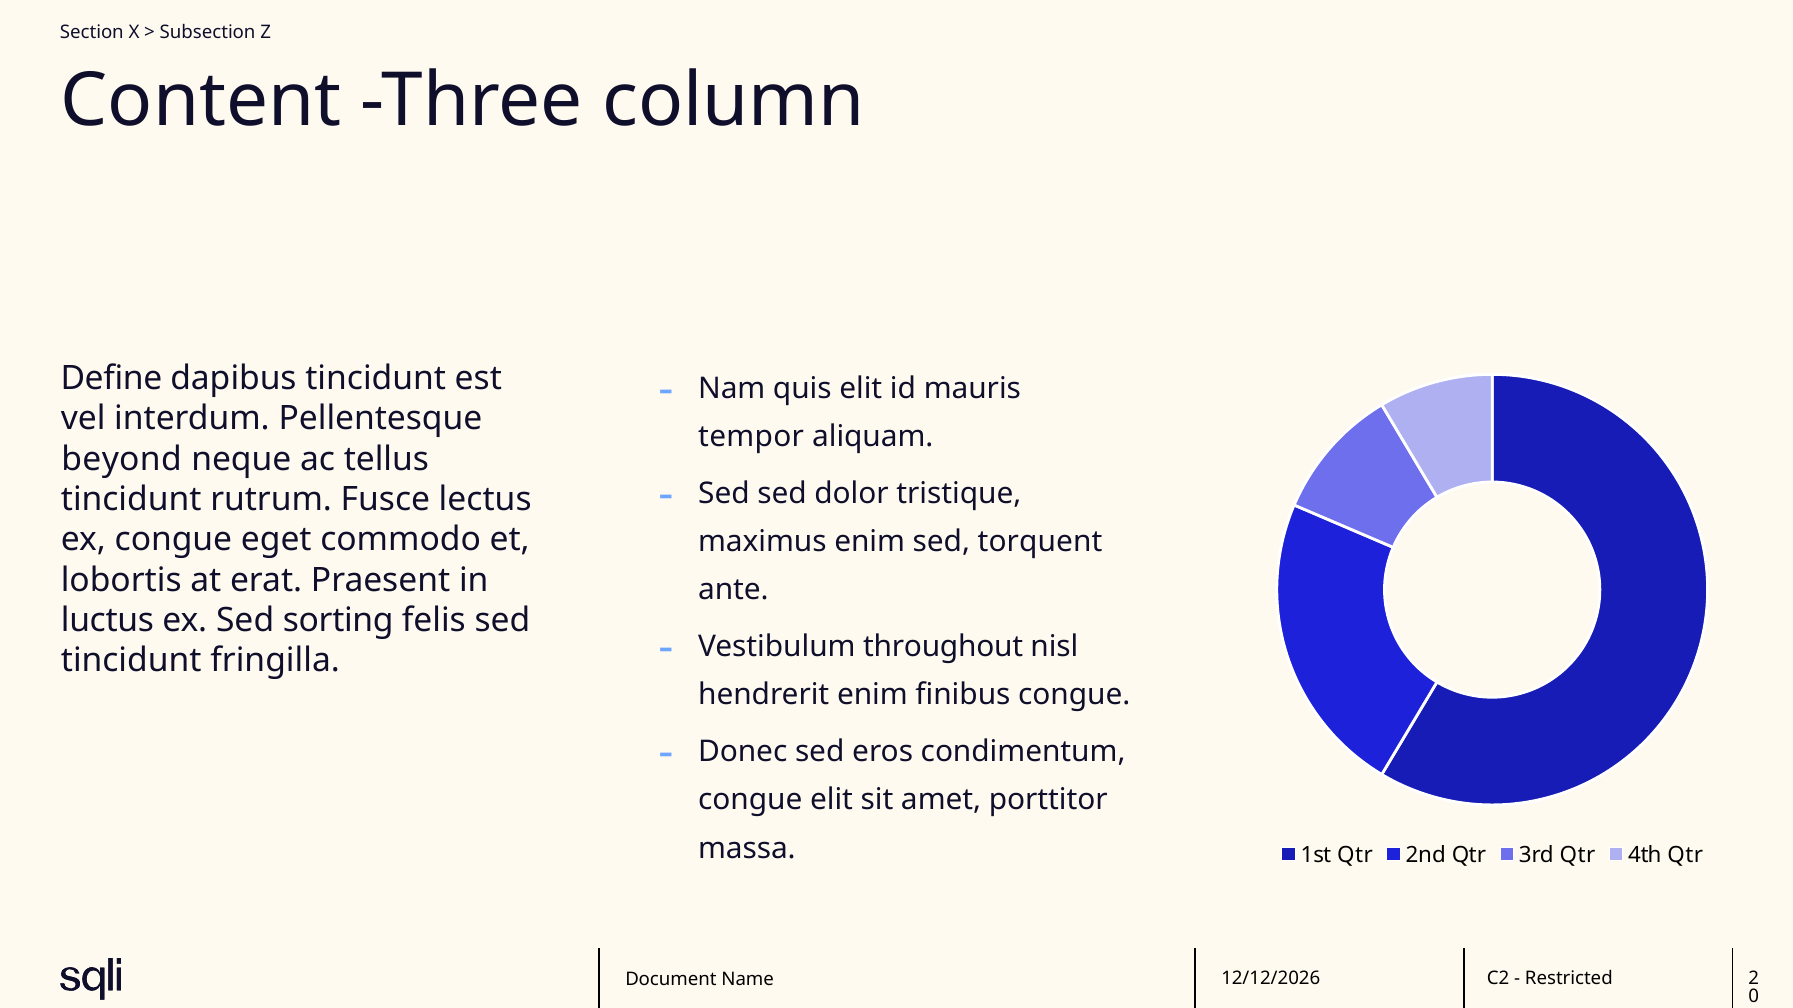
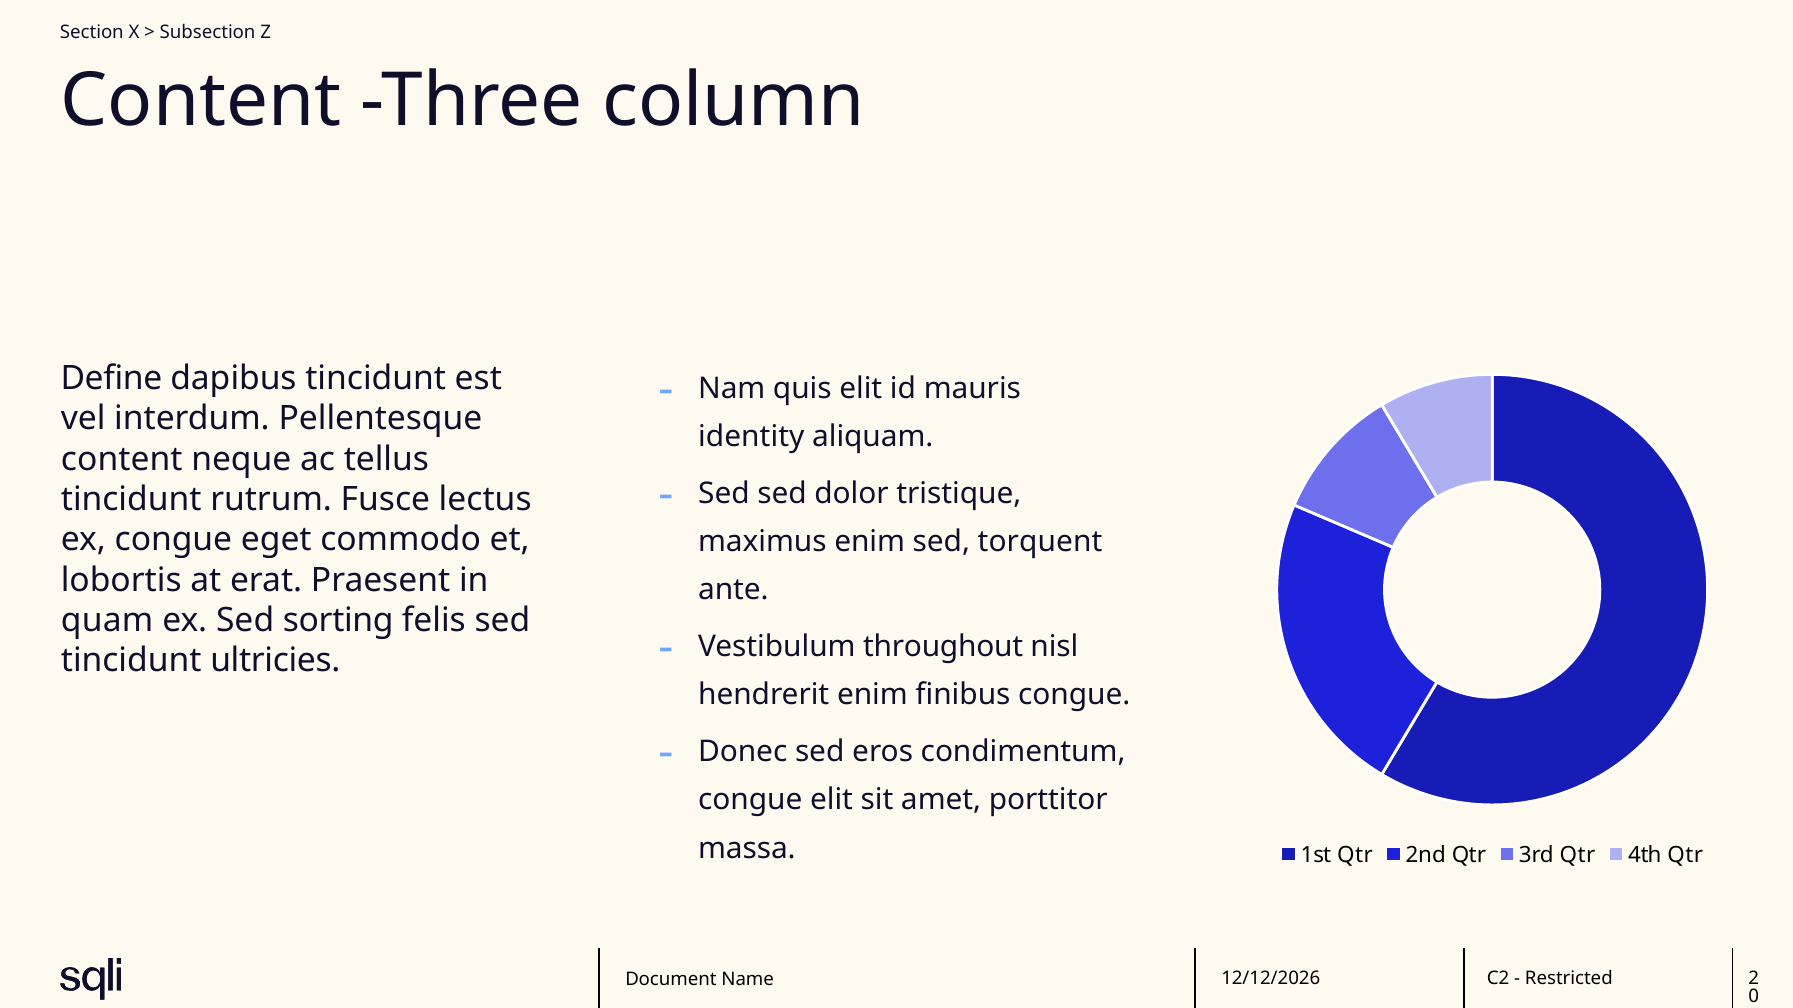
tempor: tempor -> identity (751, 437)
beyond: beyond -> content (122, 459)
luctus: luctus -> quam (107, 621)
fringilla: fringilla -> ultricies (275, 661)
